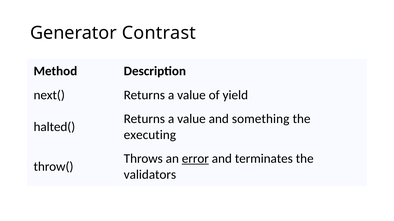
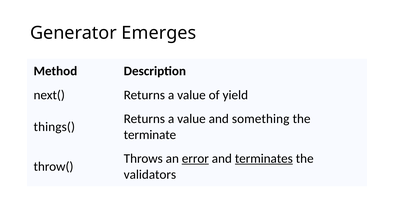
Contrast: Contrast -> Emerges (159, 33)
halted(: halted( -> things( (54, 127)
executing: executing -> terminate (150, 135)
terminates underline: none -> present (264, 159)
